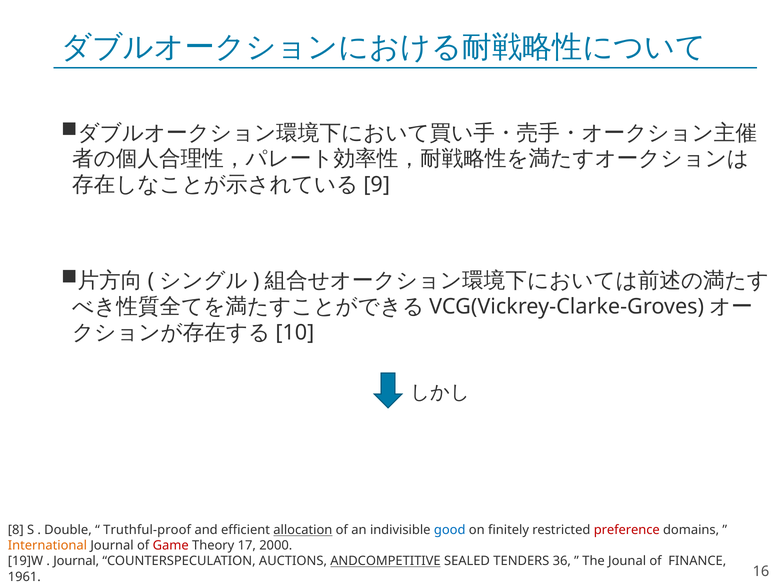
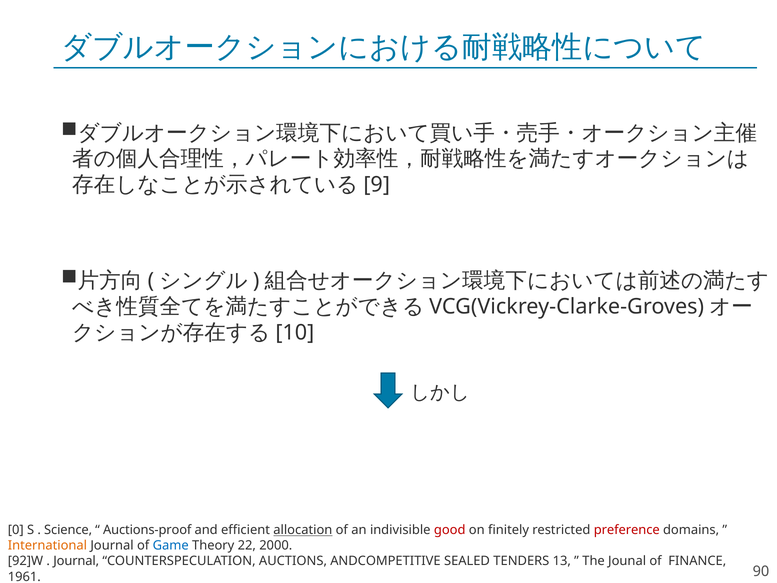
8: 8 -> 0 (16, 530)
Double: Double -> Science (68, 530)
Truthful-proof: Truthful-proof -> Auctions-proof (147, 530)
good colour: blue -> red (450, 530)
Game colour: red -> blue (171, 545)
17: 17 -> 22 (247, 545)
19]W: 19]W -> 92]W (25, 561)
ANDCOMPETITIVE underline: present -> none (385, 561)
36: 36 -> 13 (562, 561)
16: 16 -> 90 (761, 571)
